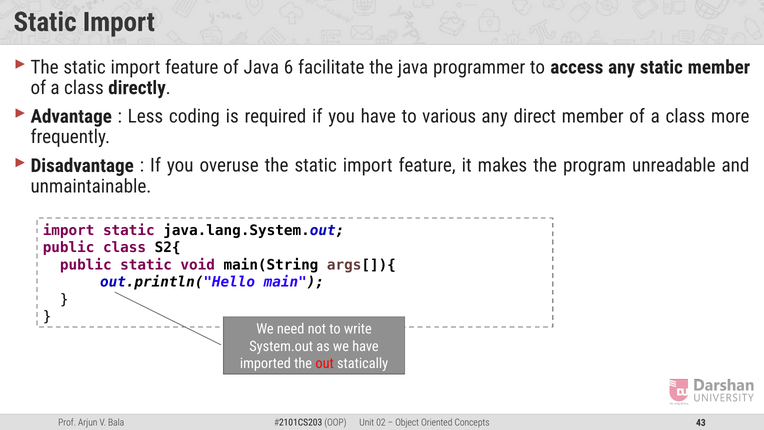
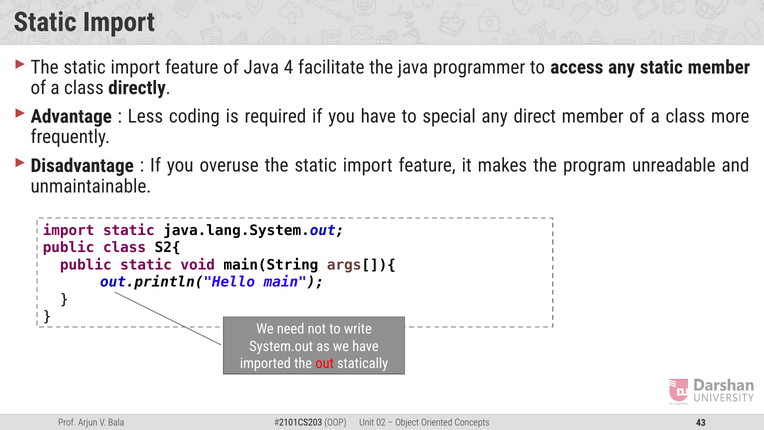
6: 6 -> 4 (288, 67)
various: various -> special (449, 116)
